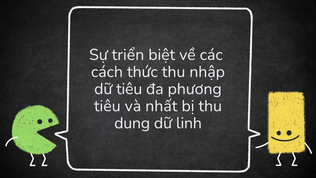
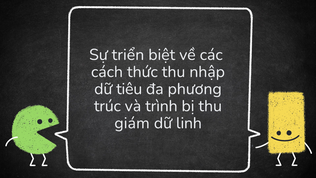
tiêu: tiêu -> trúc (107, 106)
nhất: nhất -> trình (161, 106)
dung: dung -> giám (132, 123)
